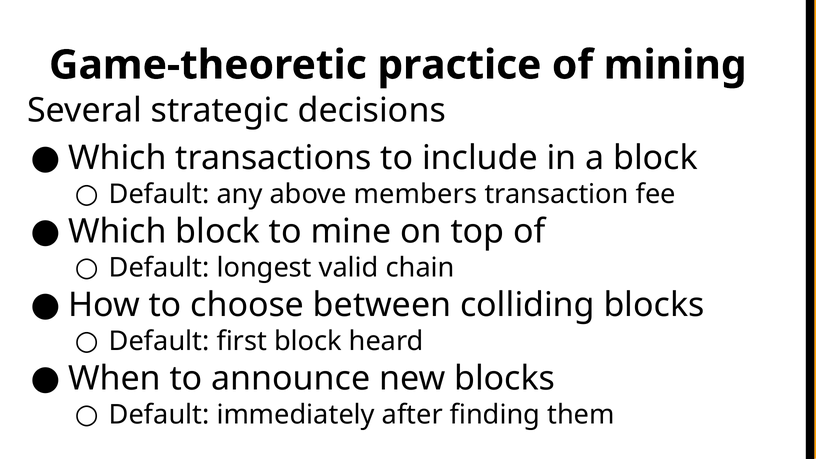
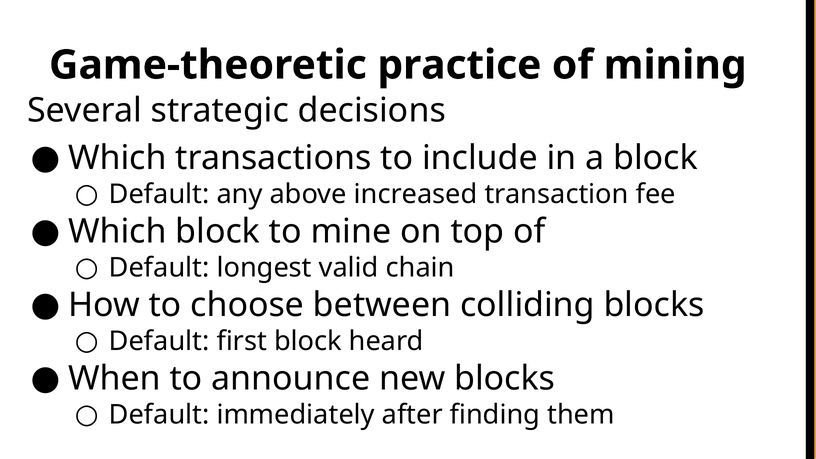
members: members -> increased (416, 194)
